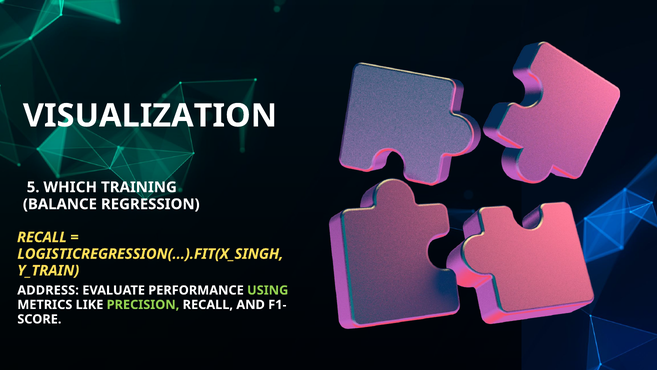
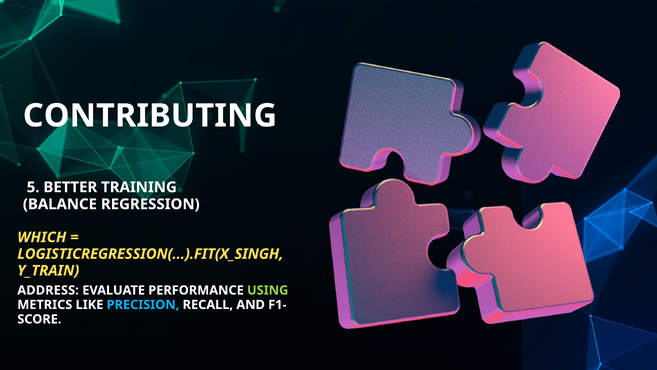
VISUALIZATION: VISUALIZATION -> CONTRIBUTING (150, 116)
WHICH: WHICH -> BETTER (70, 187)
RECALL: RECALL -> WHICH (42, 237)
PRECISION colour: light green -> light blue (143, 304)
